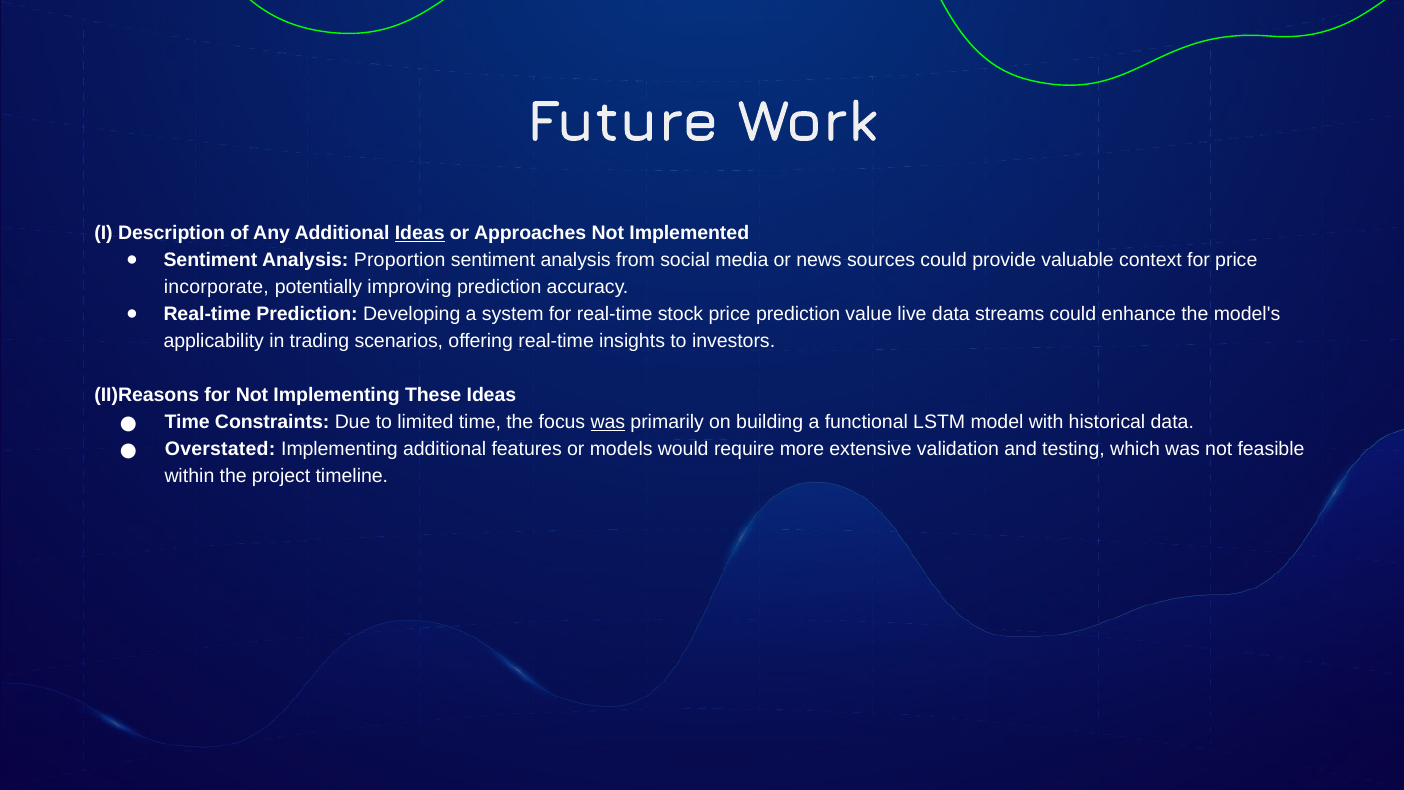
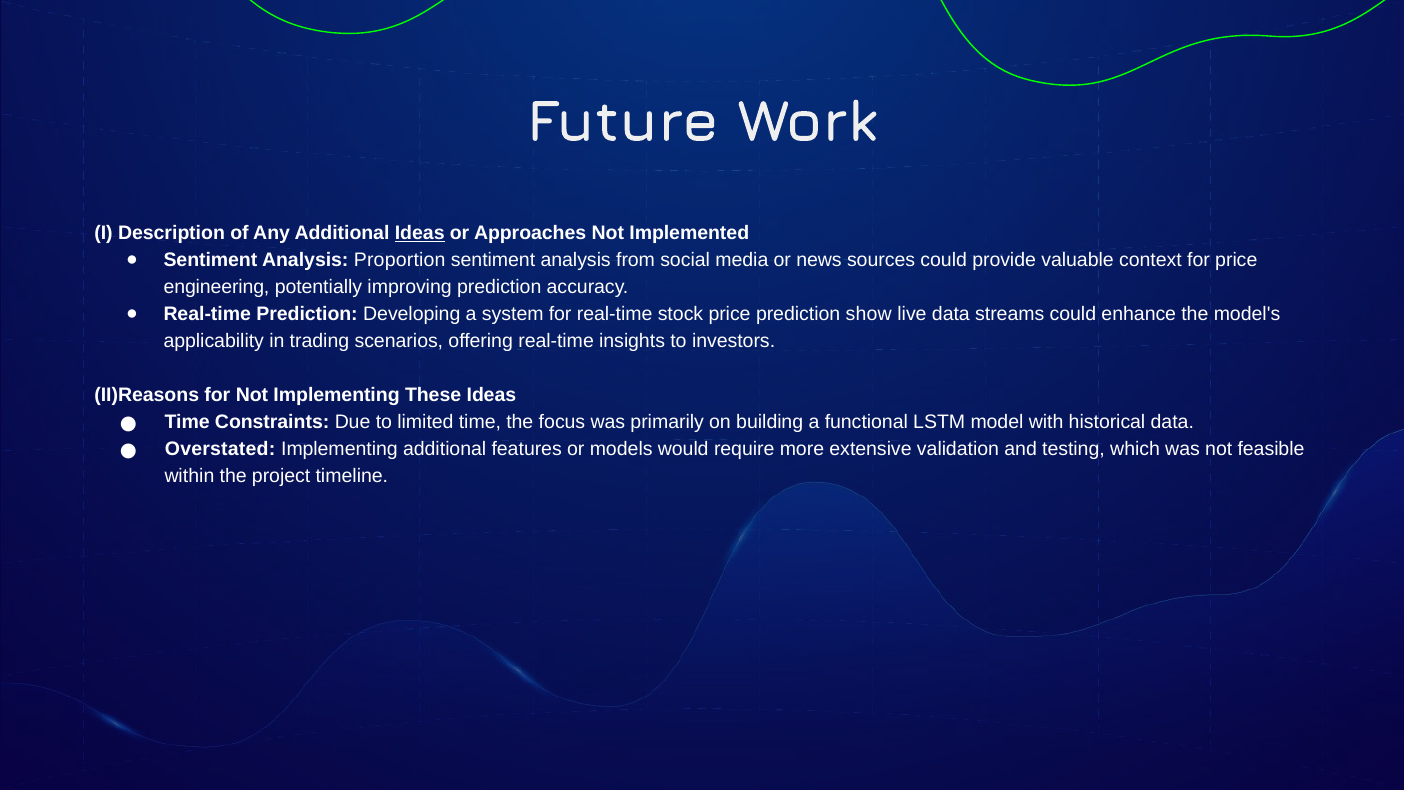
incorporate: incorporate -> engineering (216, 287)
value: value -> show (869, 314)
was underline: present -> none (608, 422)
